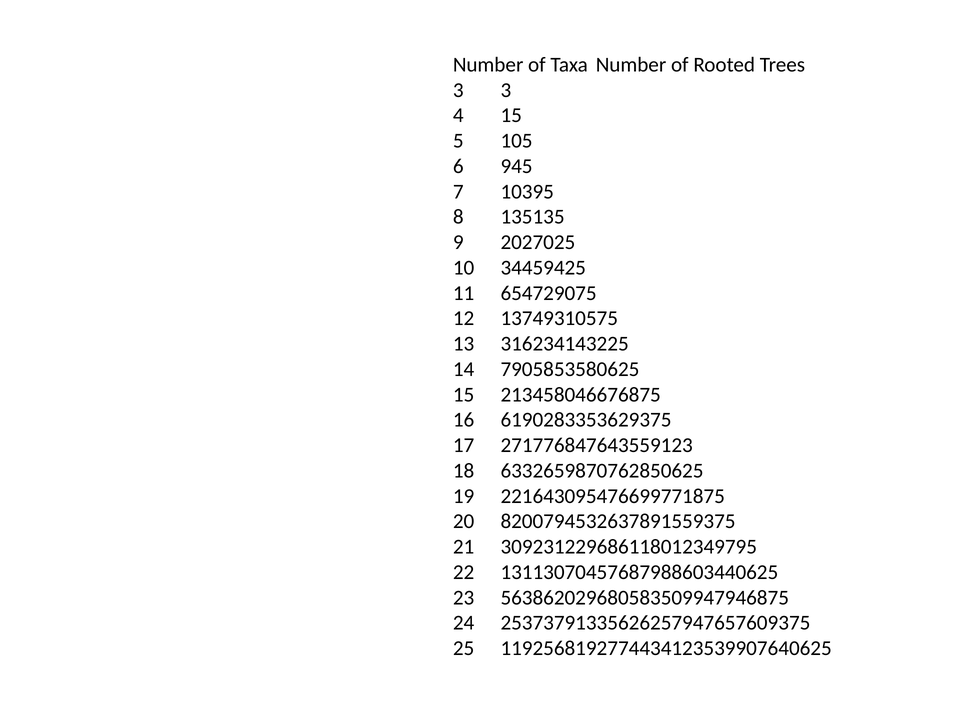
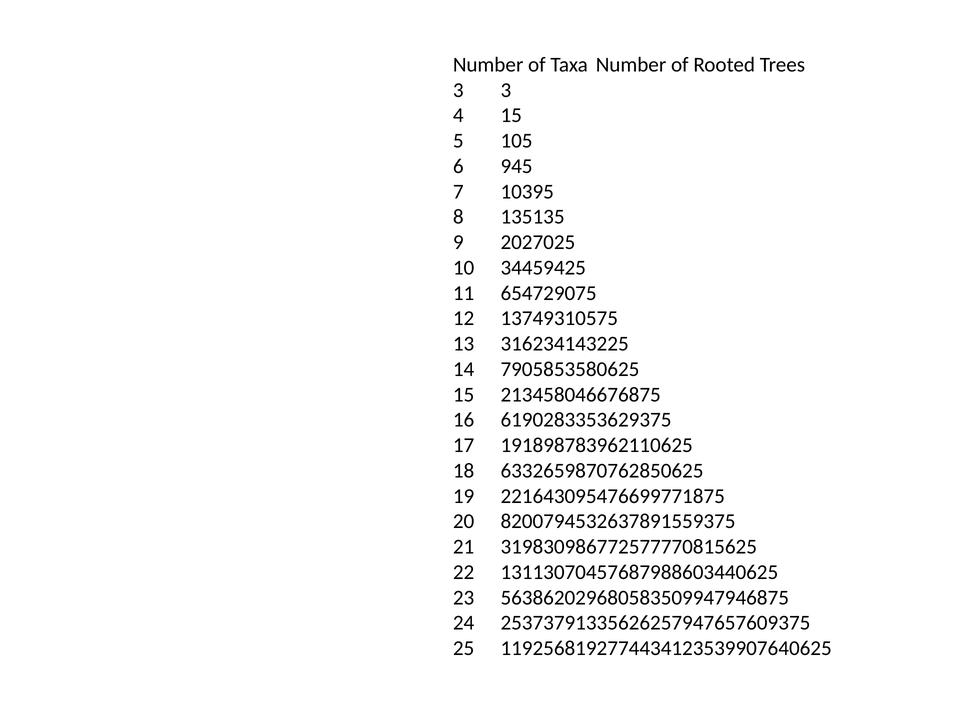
271776847643559123: 271776847643559123 -> 191898783962110625 (597, 446)
309231229686118012349795: 309231229686118012349795 -> 319830986772577770815625 (629, 547)
